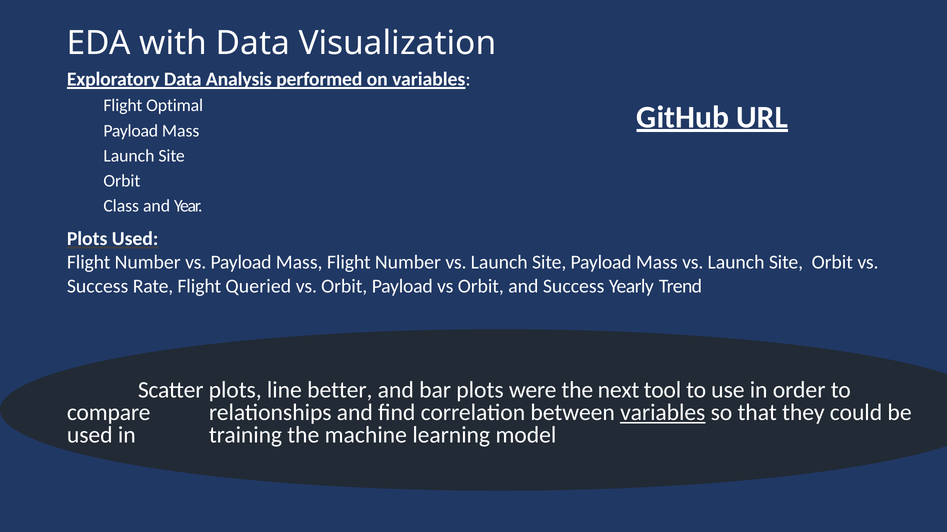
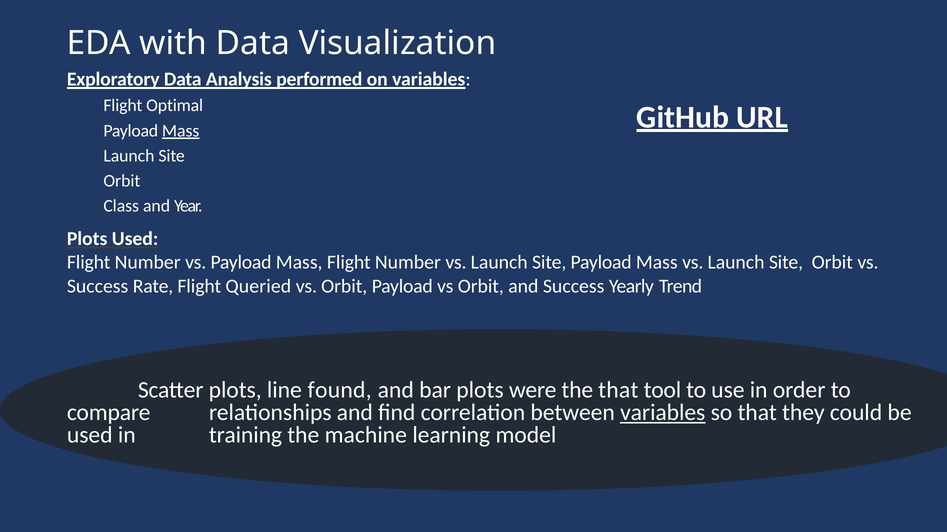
Mass underline: none -> present (181, 131)
better: better -> found (340, 390)
the next: next -> that (618, 390)
